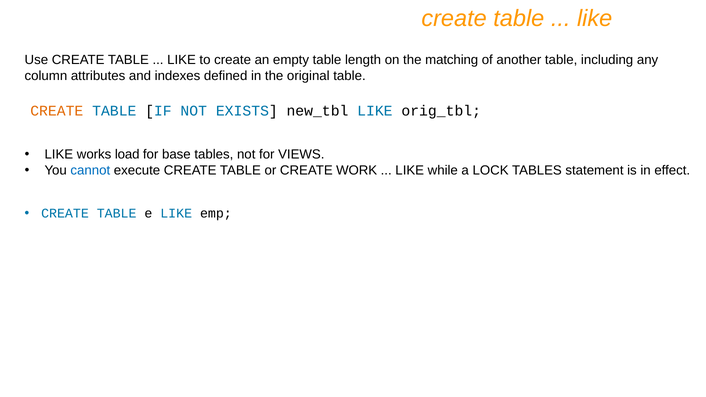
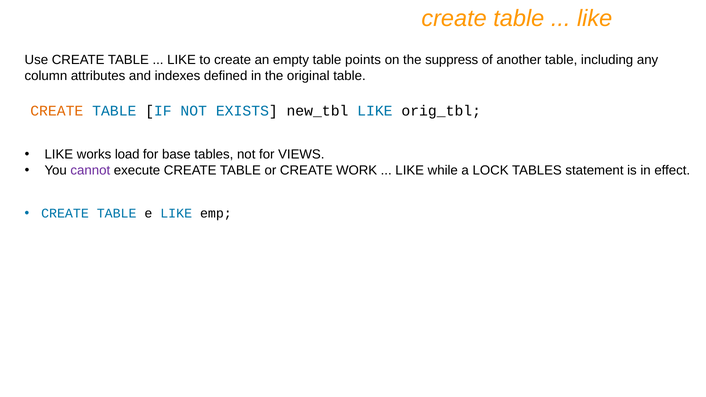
length: length -> points (363, 60)
matching: matching -> suppress (452, 60)
cannot colour: blue -> purple (90, 171)
